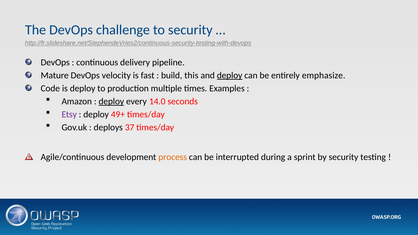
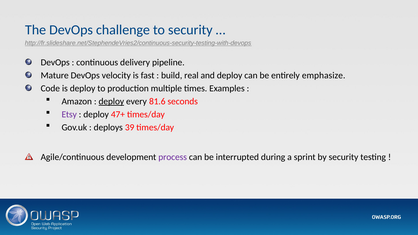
this: this -> real (191, 75)
deploy underline: present -> none (230, 75)
14.0: 14.0 -> 81.6 (157, 101)
49+: 49+ -> 47+ (118, 114)
37: 37 -> 39 (130, 127)
process colour: orange -> purple (173, 157)
